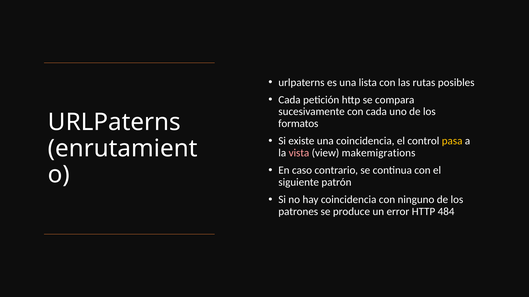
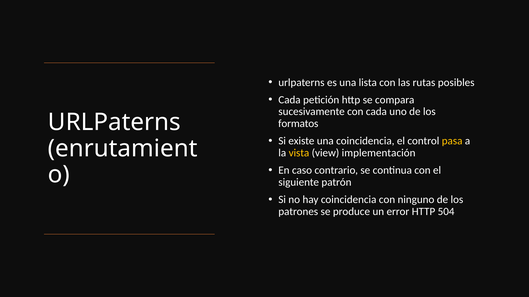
vista colour: pink -> yellow (299, 153)
makemigrations: makemigrations -> implementación (379, 153)
484: 484 -> 504 (446, 212)
